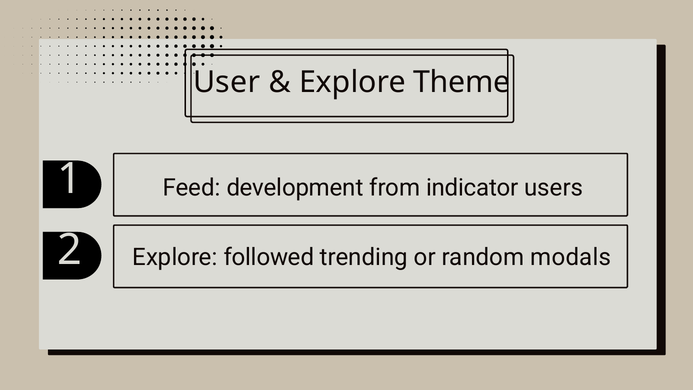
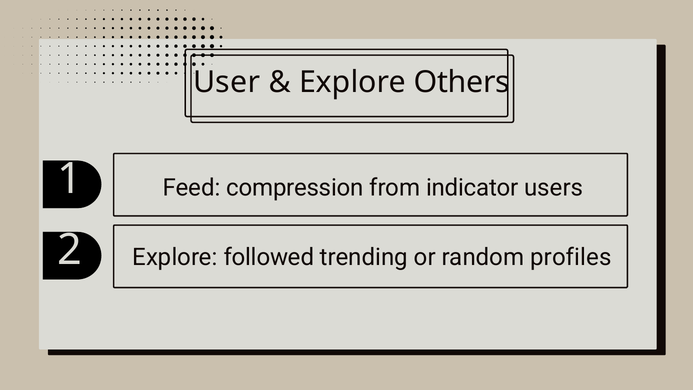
Theme: Theme -> Others (462, 82)
development: development -> compression (295, 187)
modals: modals -> profiles (571, 257)
